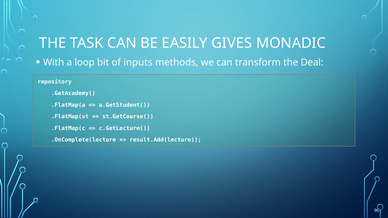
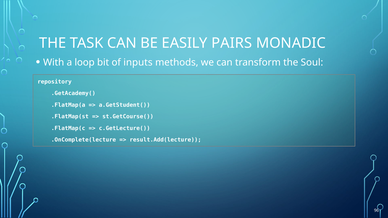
GIVES: GIVES -> PAIRS (232, 43)
Deal: Deal -> Soul (312, 62)
